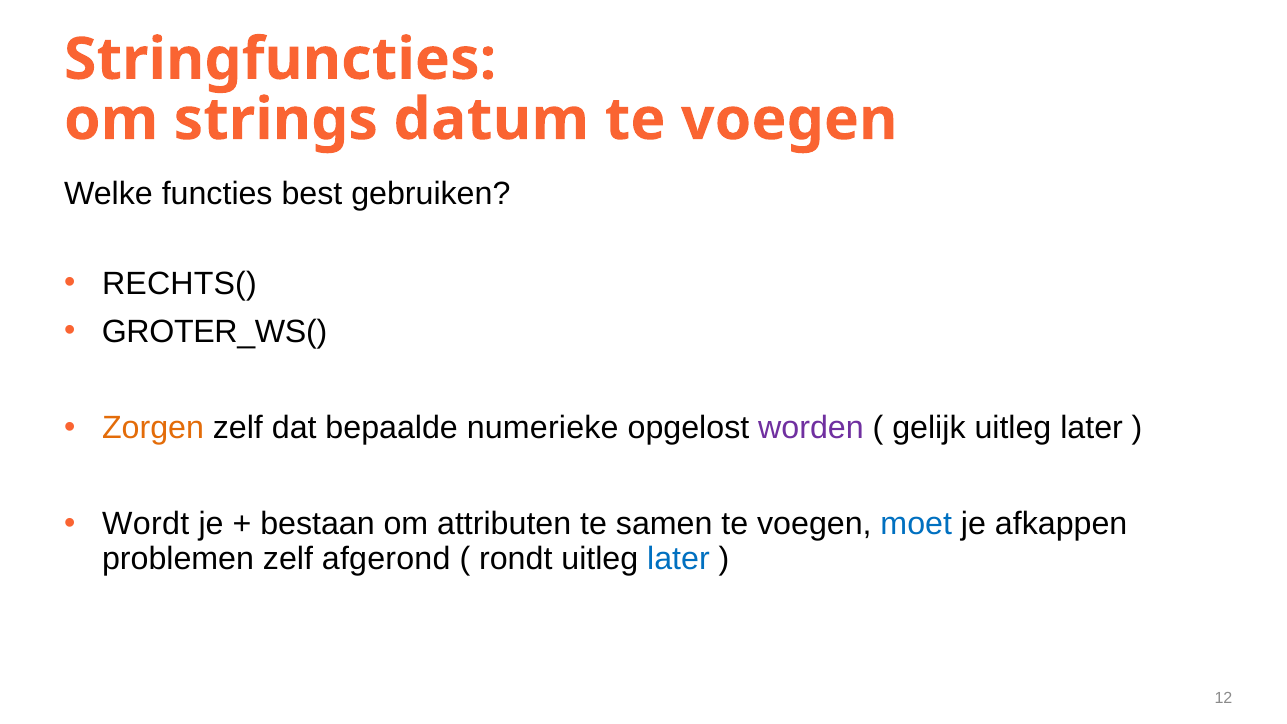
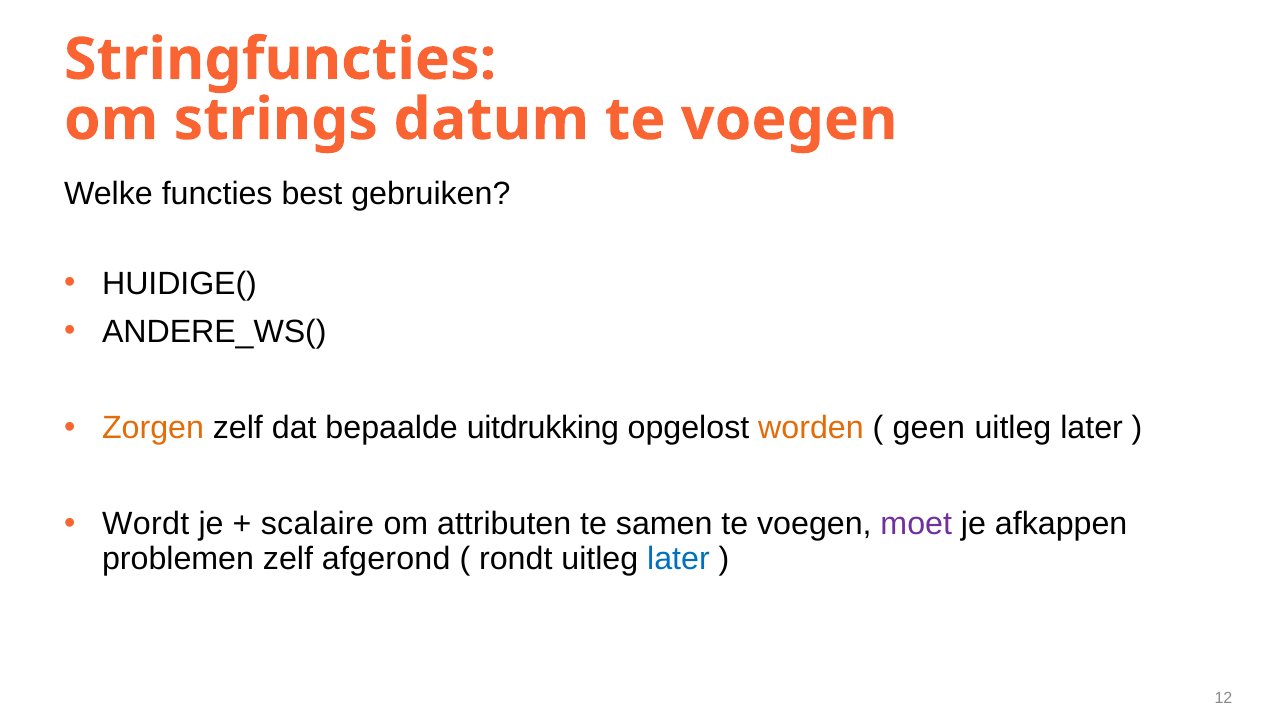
RECHTS(: RECHTS( -> HUIDIGE( (180, 283)
GROTER_WS(: GROTER_WS( -> ANDERE_WS( (214, 332)
numerieke: numerieke -> uitdrukking (543, 428)
worden colour: purple -> orange (811, 428)
gelijk: gelijk -> geen (929, 428)
bestaan: bestaan -> scalaire (317, 524)
moet colour: blue -> purple (916, 524)
